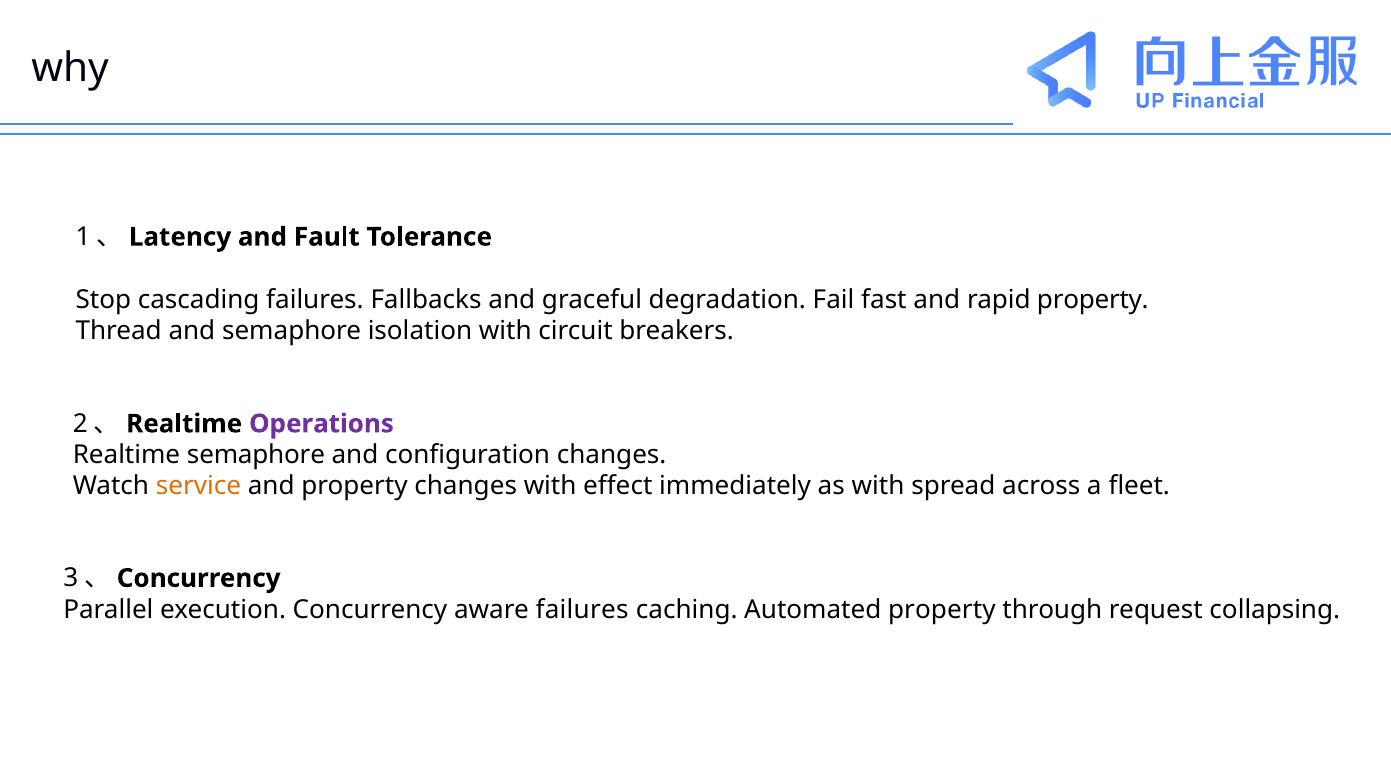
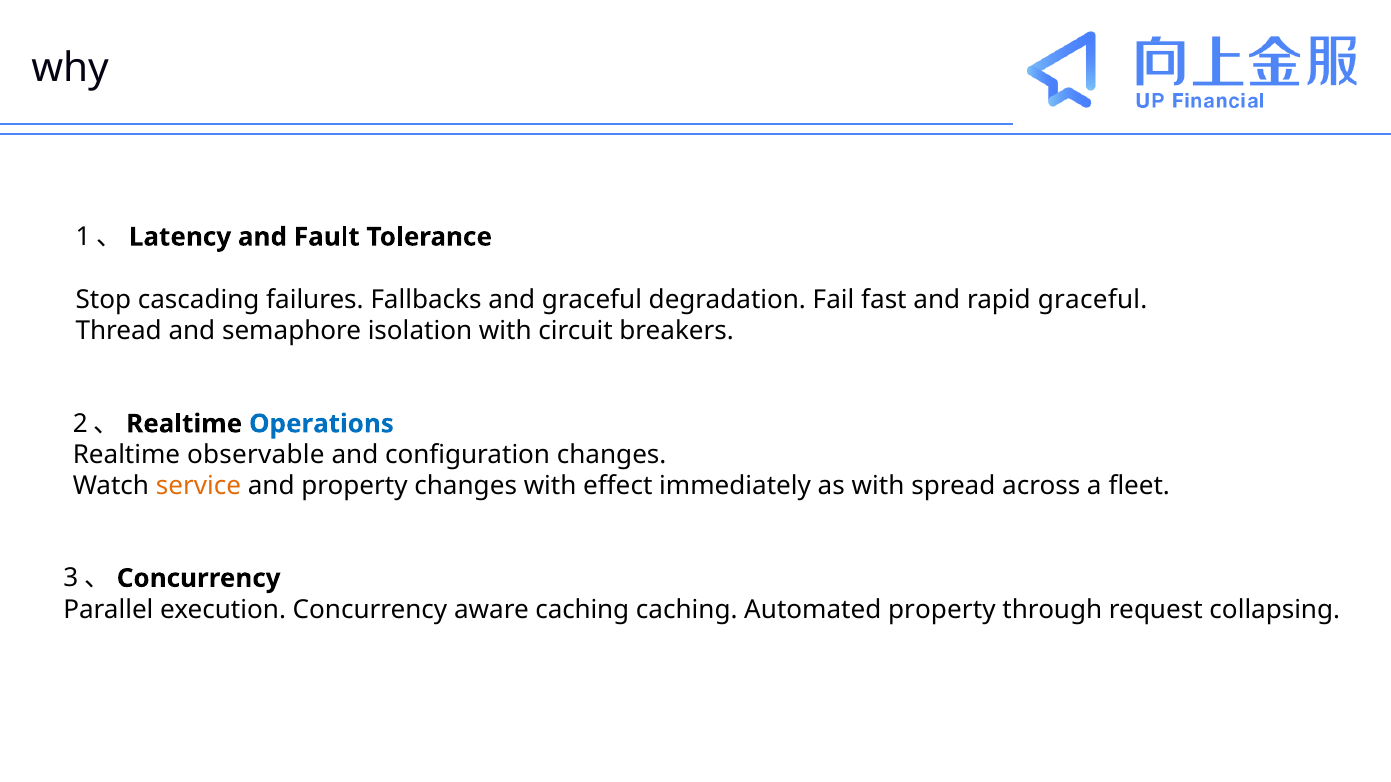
rapid property: property -> graceful (1093, 300)
Operations colour: purple -> blue (321, 424)
Realtime semaphore: semaphore -> observable (256, 455)
aware failures: failures -> caching (582, 610)
